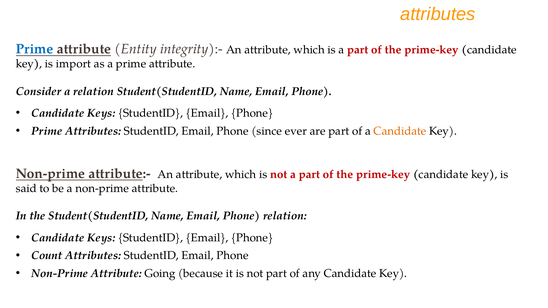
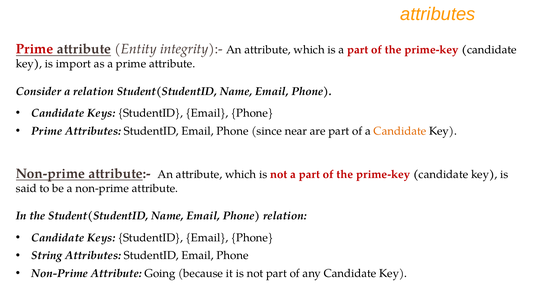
Prime colour: blue -> red (35, 49)
ever: ever -> near (296, 131)
Count: Count -> String (47, 256)
